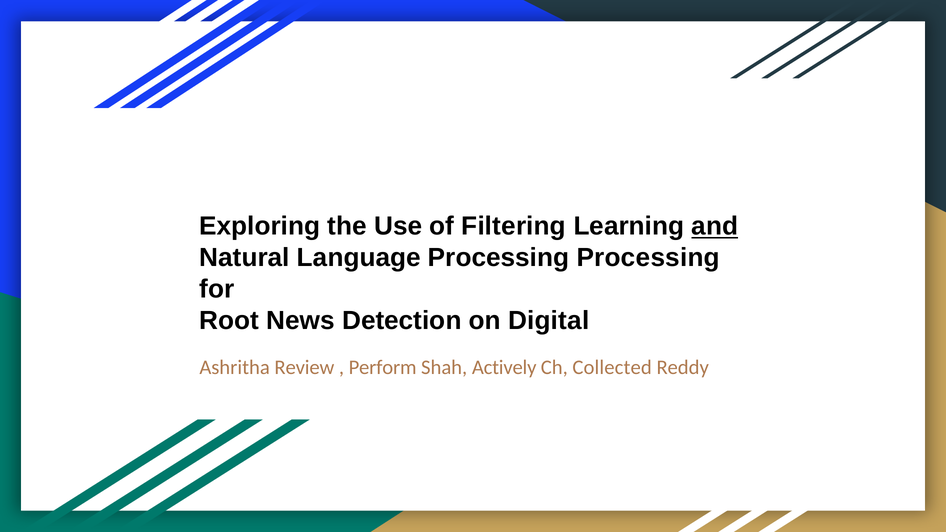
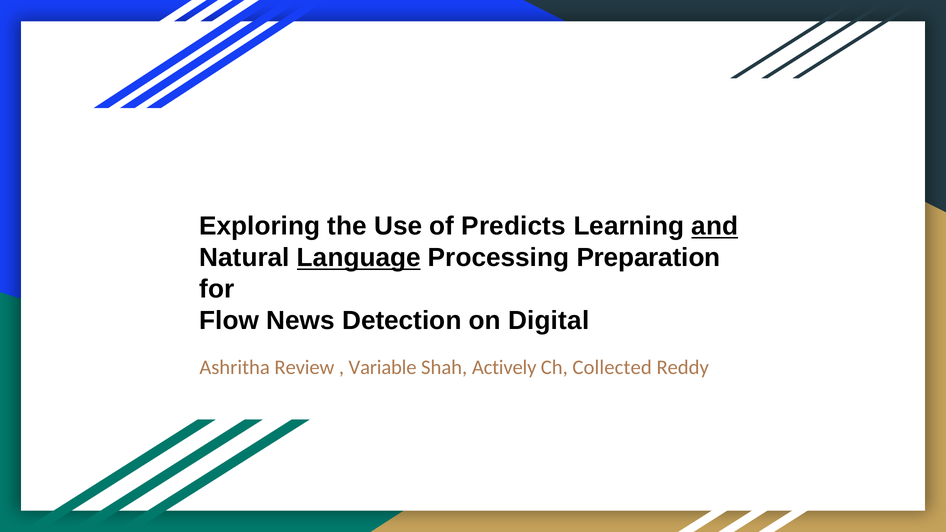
Filtering: Filtering -> Predicts (514, 226)
Language underline: none -> present (359, 258)
Processing Processing: Processing -> Preparation (648, 258)
Root: Root -> Flow (229, 321)
Perform: Perform -> Variable (383, 368)
